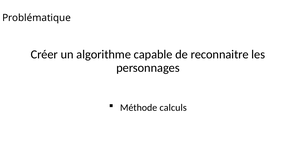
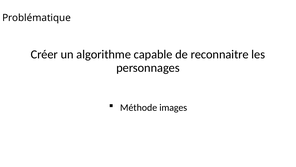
calculs: calculs -> images (173, 107)
